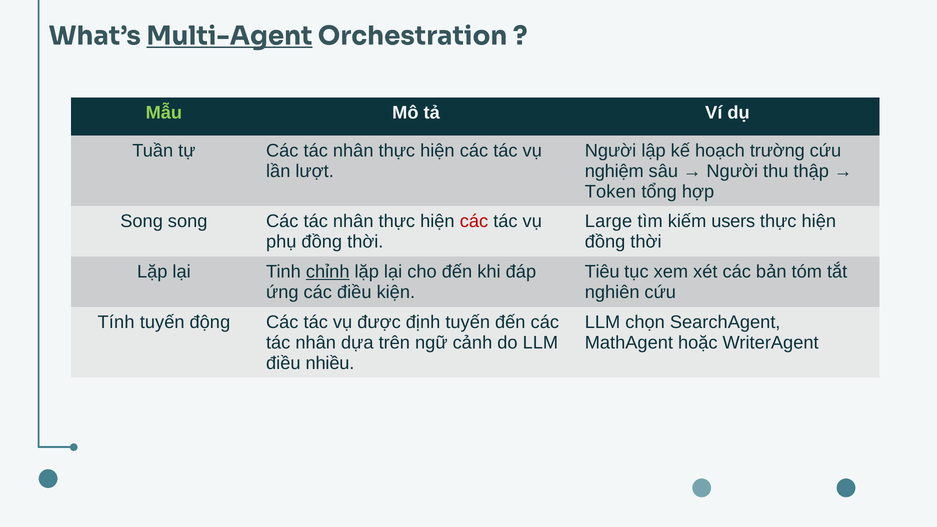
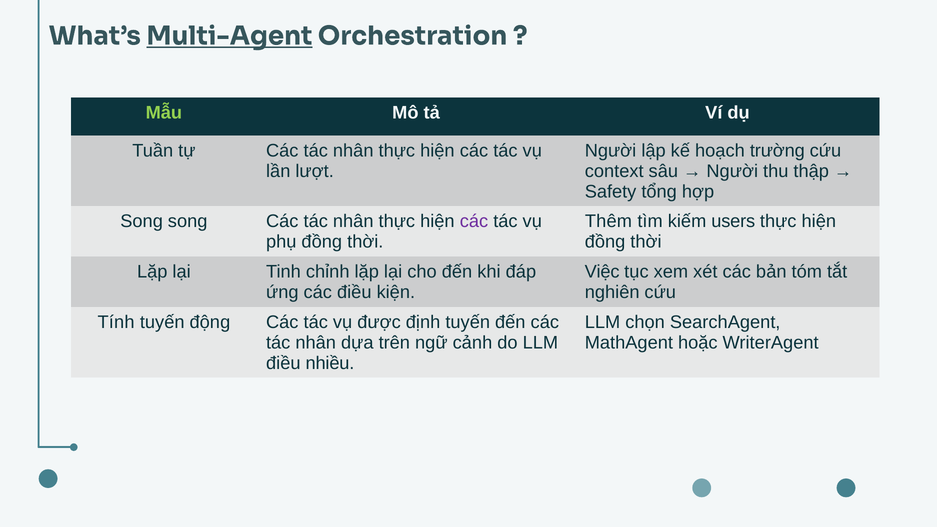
nghiệm: nghiệm -> context (614, 171)
Token: Token -> Safety (611, 192)
các colour: red -> purple (474, 221)
Large: Large -> Thêm (608, 221)
chỉnh underline: present -> none (328, 272)
Tiêu: Tiêu -> Việc (602, 272)
